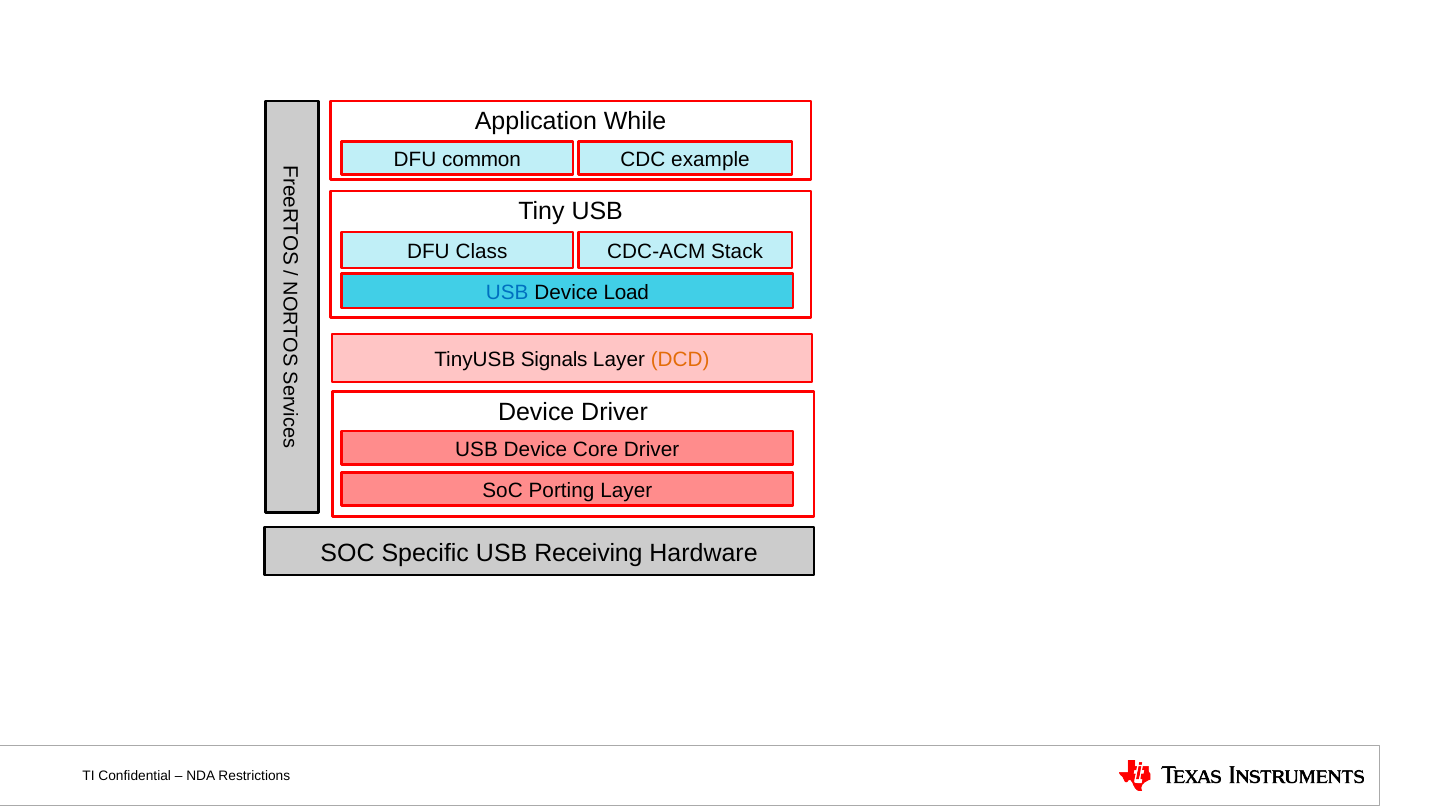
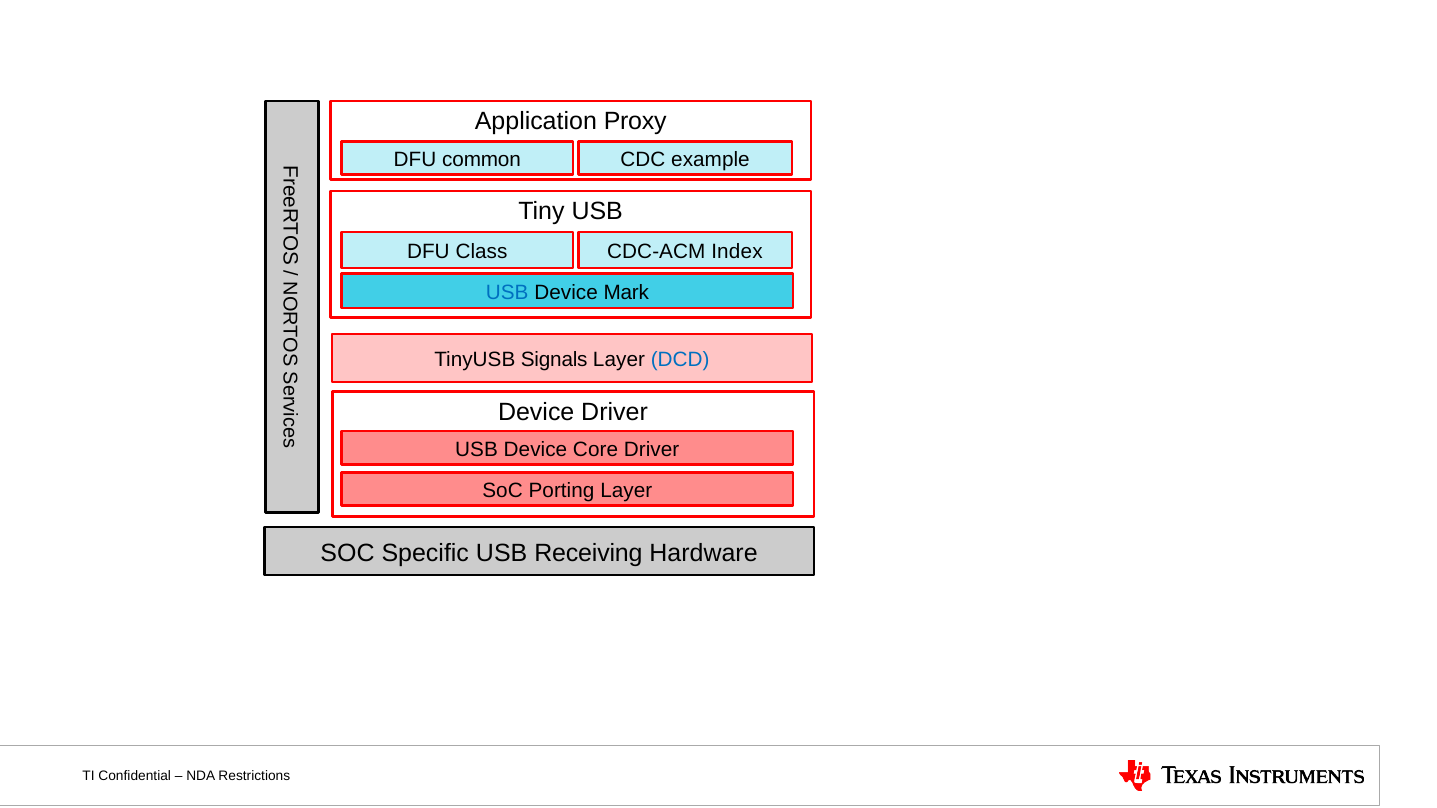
While: While -> Proxy (635, 121)
Stack: Stack -> Index (737, 252)
Load: Load -> Mark (626, 292)
DCD colour: orange -> blue (680, 360)
